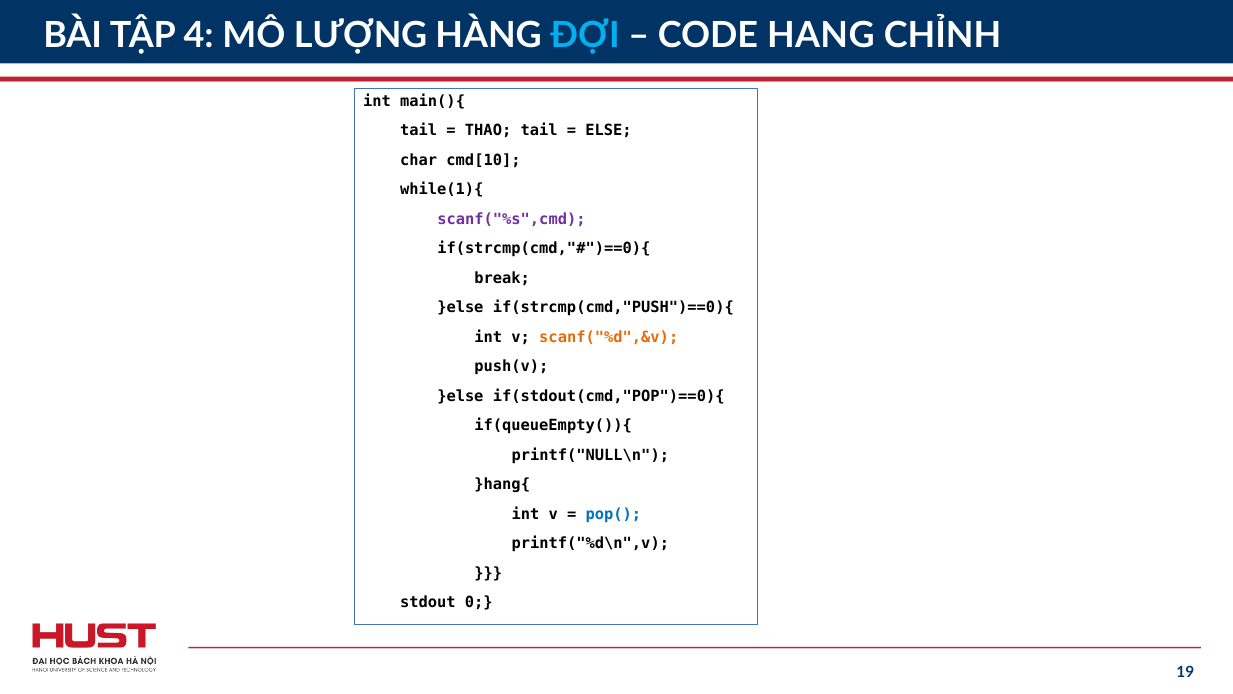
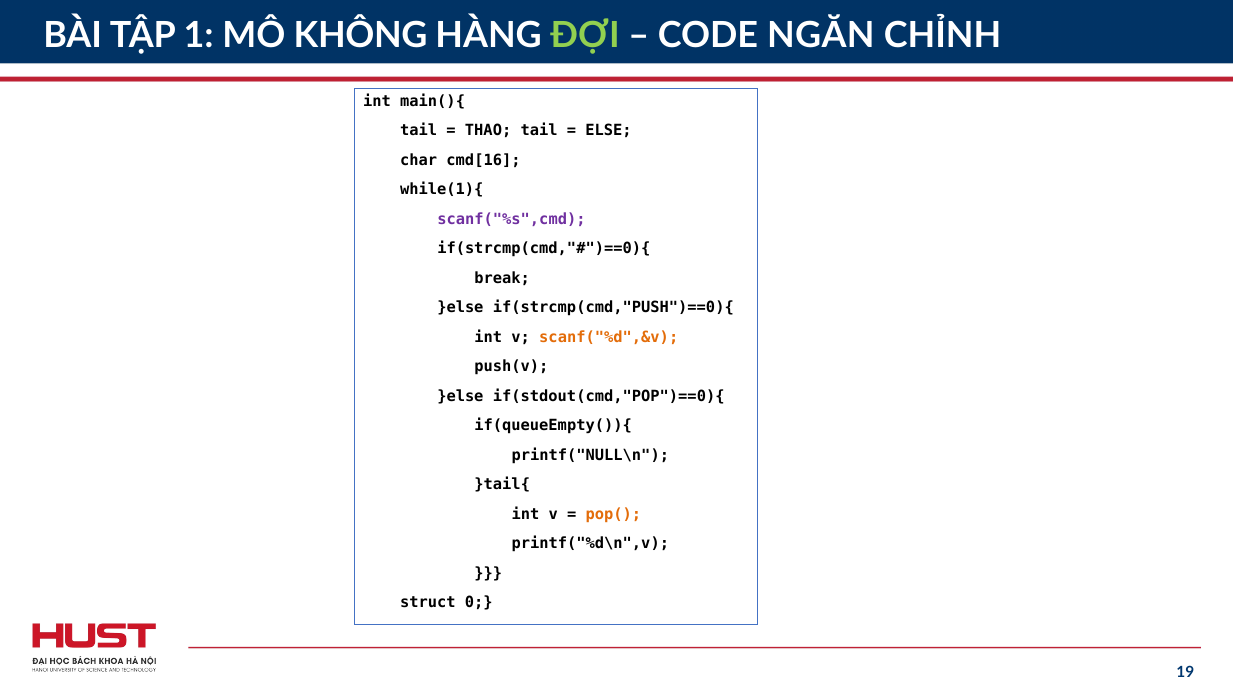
4: 4 -> 1 (199, 35)
LƯỢNG: LƯỢNG -> KHÔNG (361, 35)
ĐỢI colour: light blue -> light green (585, 35)
HANG: HANG -> NGĂN (821, 35)
cmd[10: cmd[10 -> cmd[16 (484, 160)
}hang{: }hang{ -> }tail{ (502, 484)
pop( colour: blue -> orange (613, 514)
stdout: stdout -> struct (428, 602)
